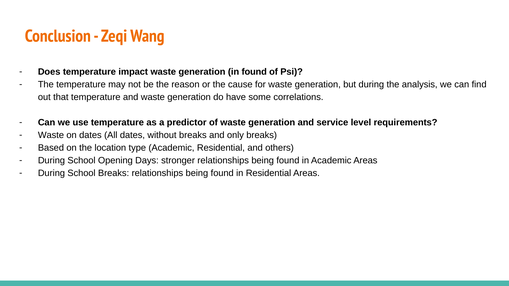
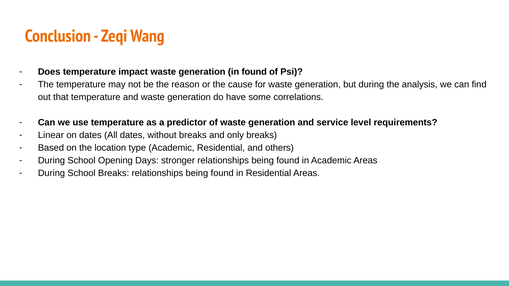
Waste: Waste -> Linear (51, 135)
